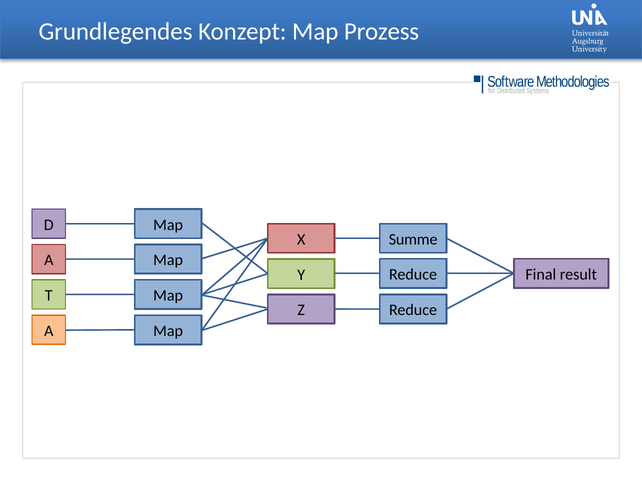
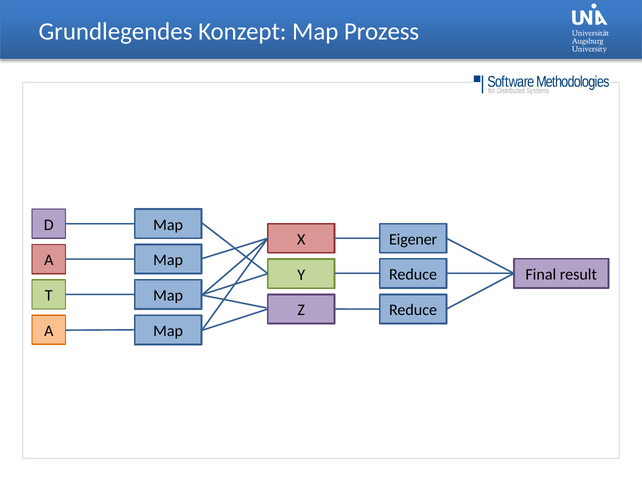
Summe: Summe -> Eigener (413, 240)
